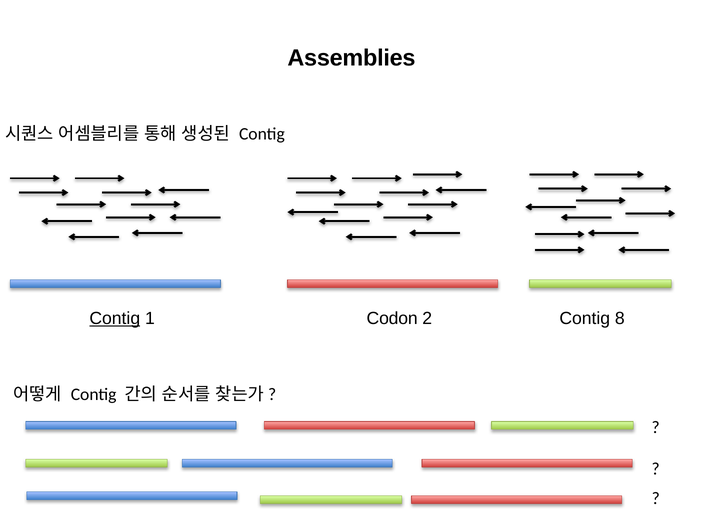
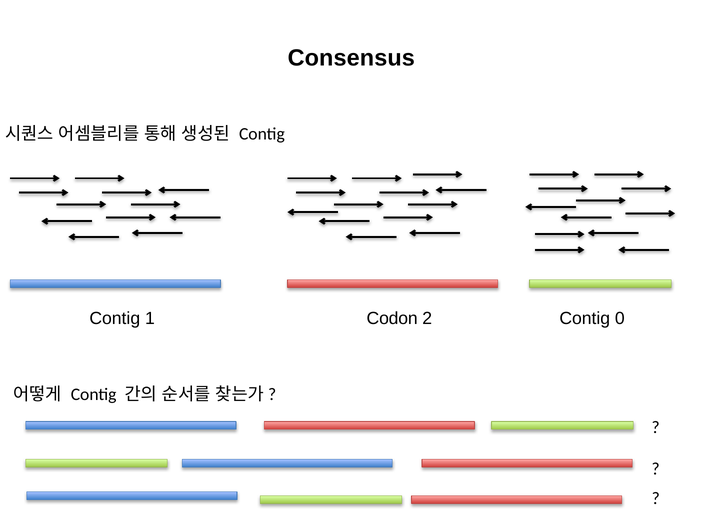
Assemblies: Assemblies -> Consensus (351, 58)
Contig underline: present -> none (115, 319)
8: 8 -> 0 (620, 319)
